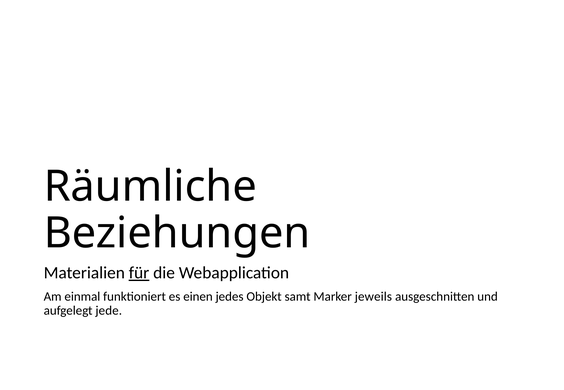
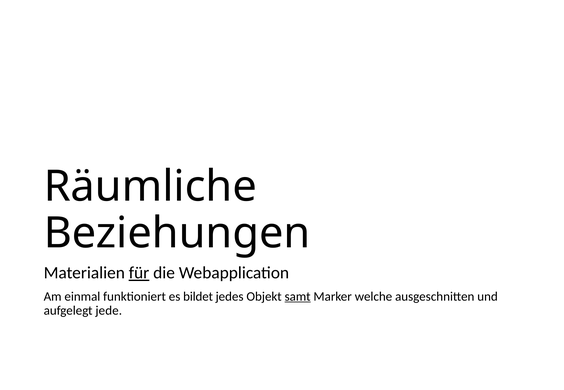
einen: einen -> bildet (198, 297)
samt underline: none -> present (298, 297)
jeweils: jeweils -> welche (373, 297)
